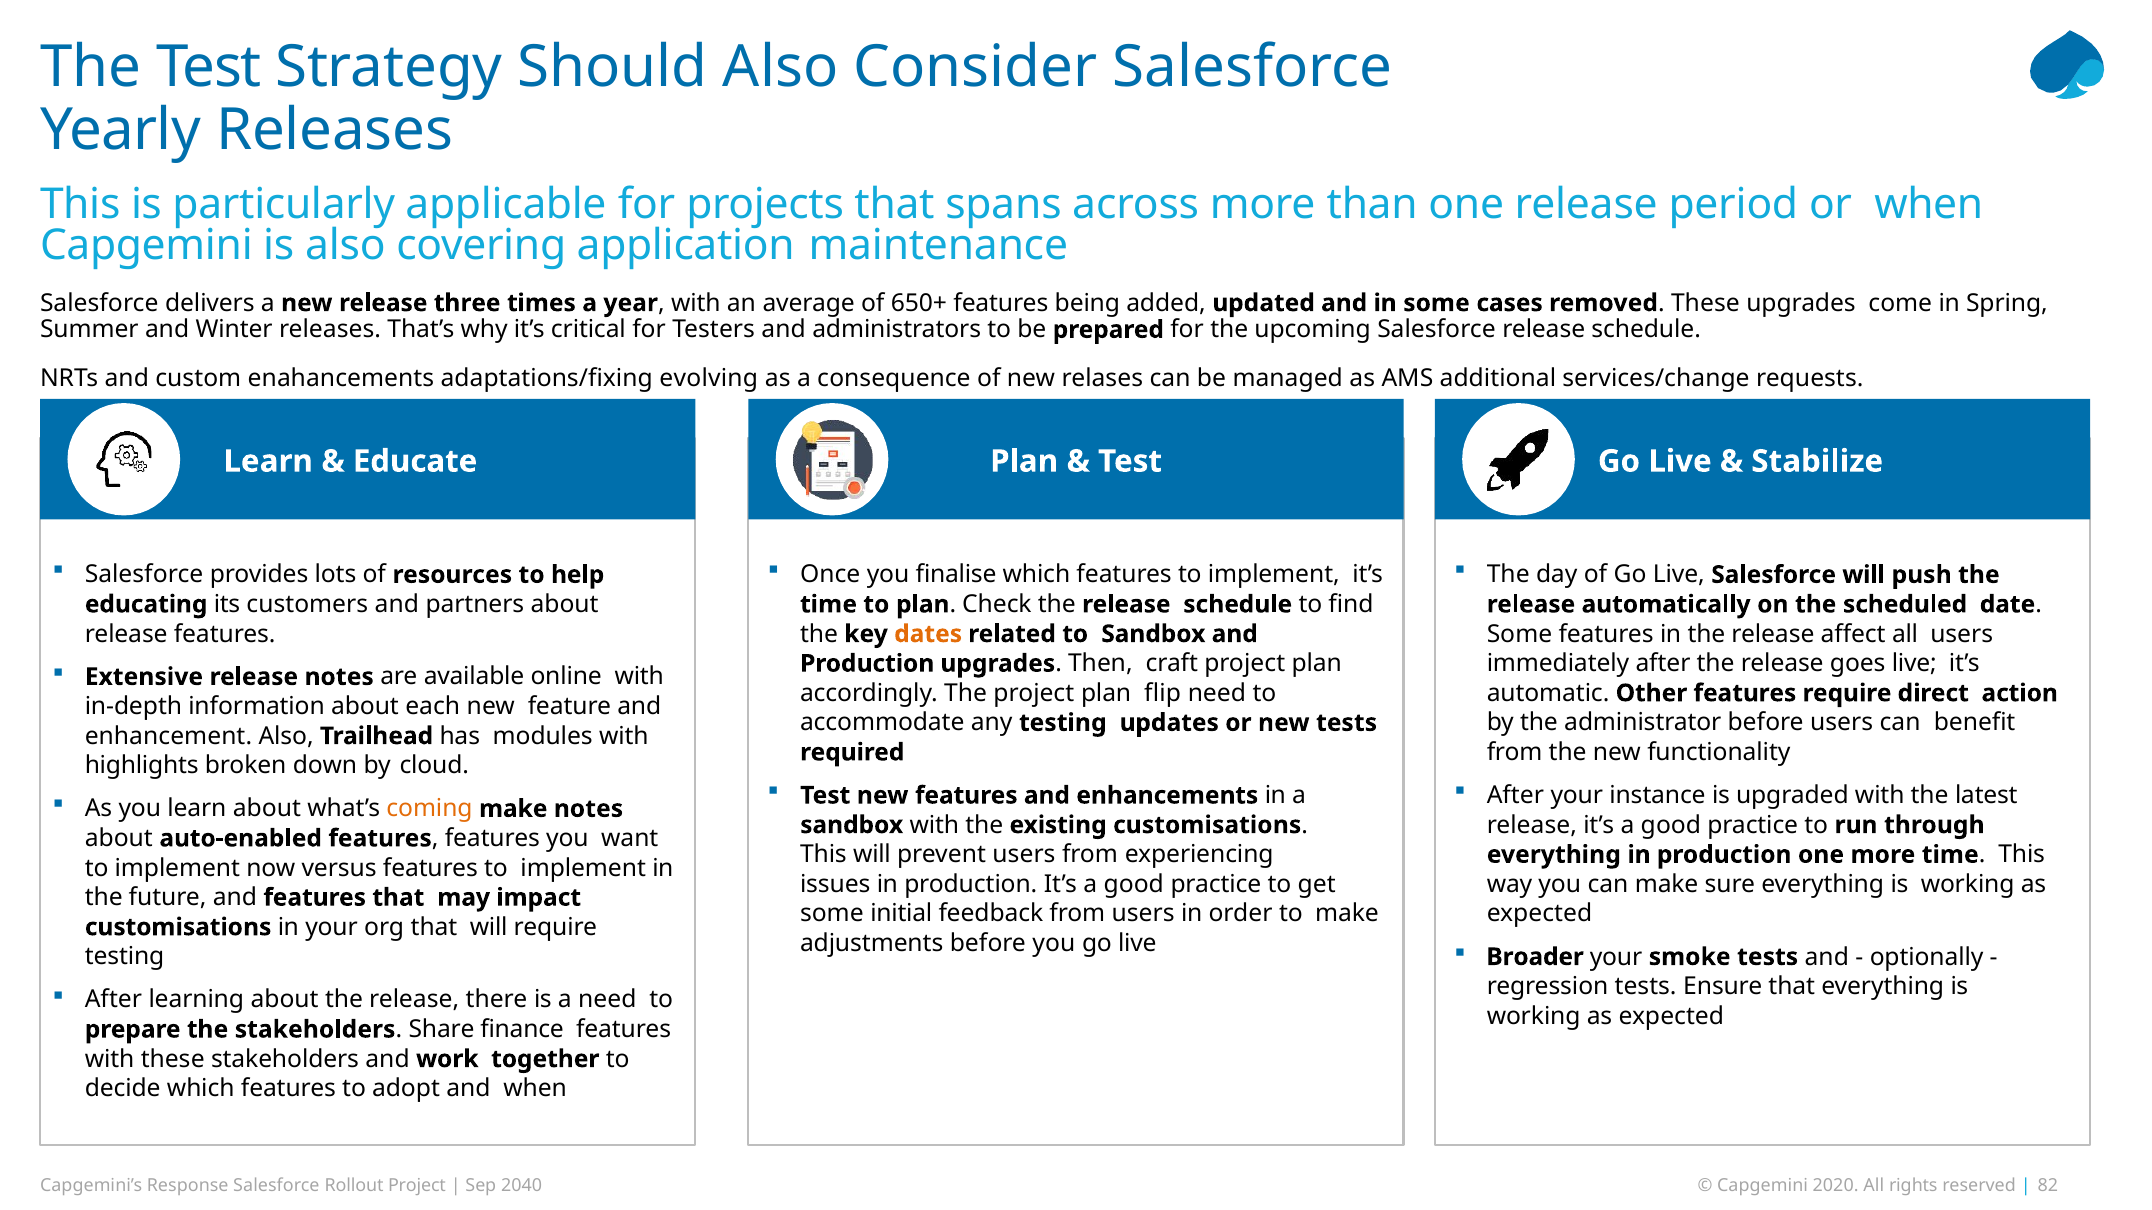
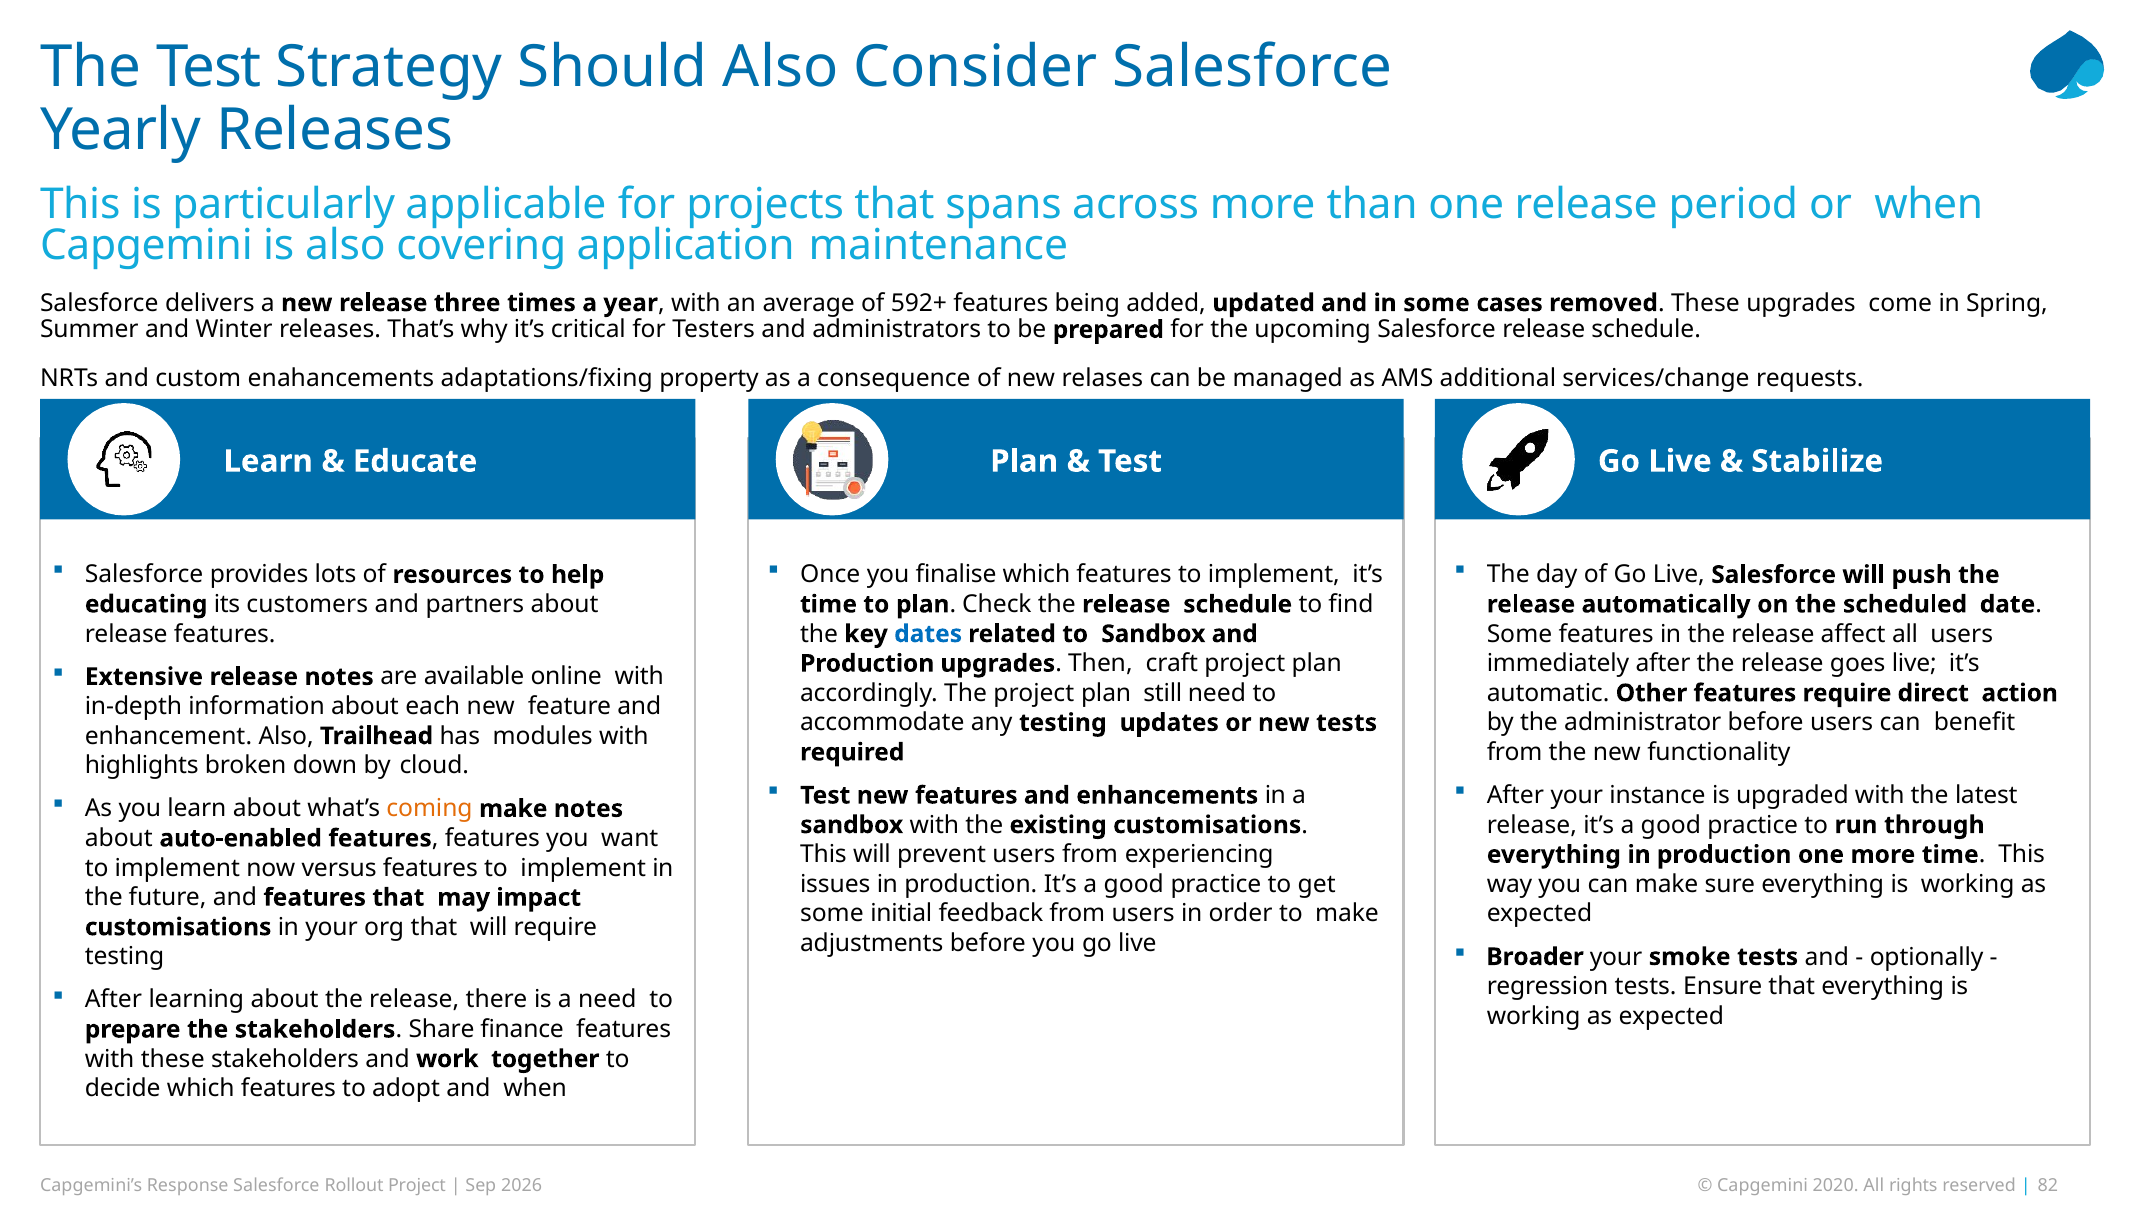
650+: 650+ -> 592+ (919, 303)
evolving: evolving -> property (709, 378)
dates colour: orange -> blue (928, 634)
flip: flip -> still (1163, 693)
2040: 2040 -> 2026 (522, 1186)
